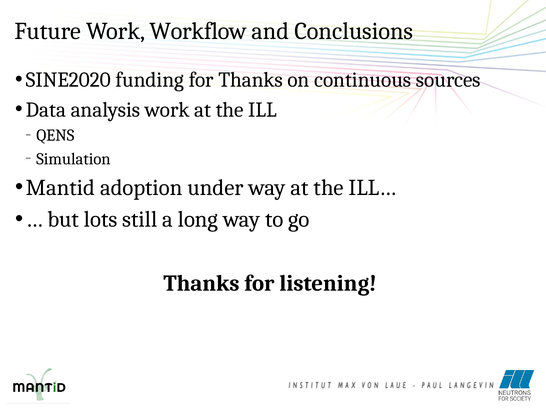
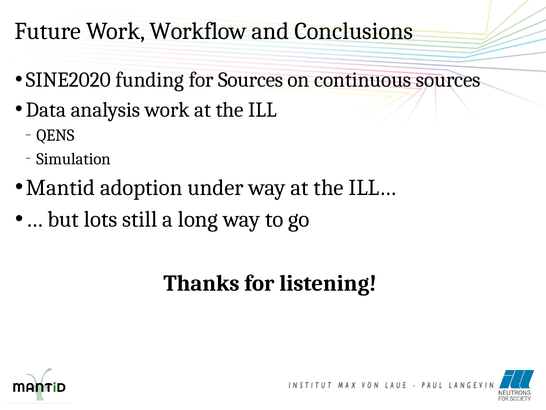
for Thanks: Thanks -> Sources (251, 80)
